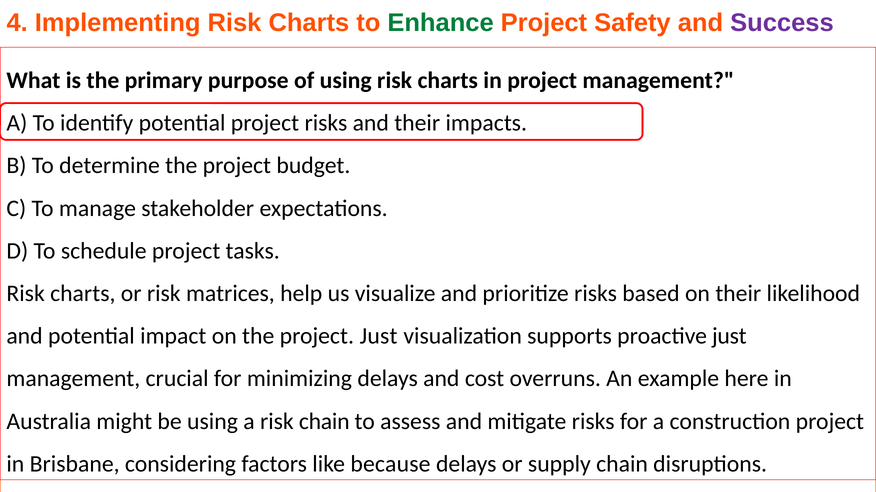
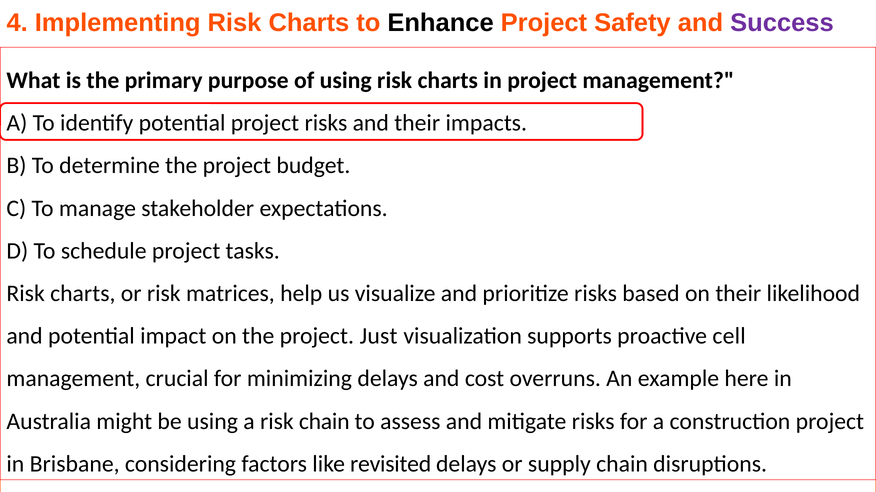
Enhance colour: green -> black (441, 23)
proactive just: just -> cell (729, 337)
because: because -> revisited (391, 465)
